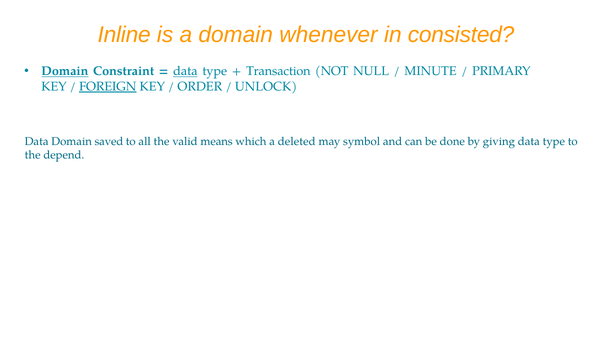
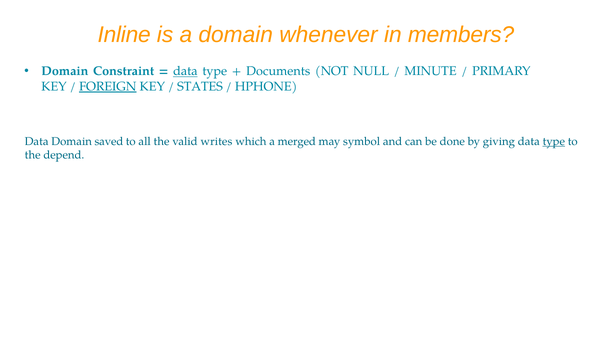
consisted: consisted -> members (461, 35)
Domain underline: present -> none (65, 71)
Transaction: Transaction -> Documents (278, 71)
ORDER: ORDER -> STATES (200, 86)
UNLOCK: UNLOCK -> HPHONE (266, 86)
means: means -> writes (216, 141)
deleted: deleted -> merged (297, 141)
type underline: none -> present (554, 141)
